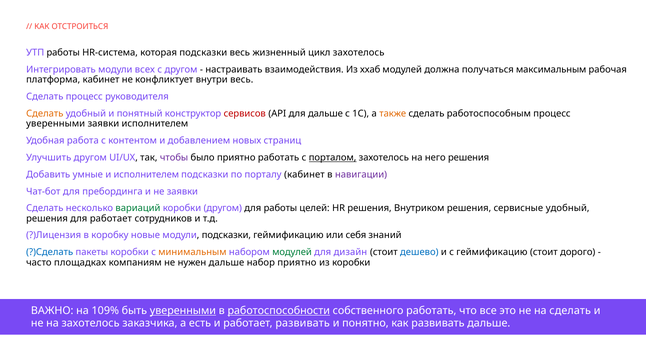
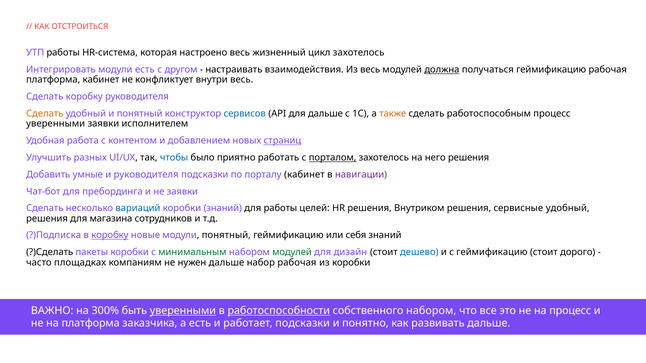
которая подсказки: подсказки -> настроено (203, 53)
модули всех: всех -> есть (145, 70)
Из ххаб: ххаб -> весь (370, 70)
должна underline: none -> present (442, 70)
получаться максимальным: максимальным -> геймификацию (551, 70)
Сделать процесс: процесс -> коробку (84, 97)
сервисов colour: red -> blue (245, 114)
страниц underline: none -> present (282, 141)
Улучшить другом: другом -> разных (90, 158)
чтобы colour: purple -> blue (174, 158)
и исполнителем: исполнителем -> руководителя (146, 175)
вариаций colour: green -> blue (138, 209)
коробки другом: другом -> знаний (223, 209)
для работает: работает -> магазина (111, 219)
?)Лицензия: ?)Лицензия -> ?)Подписка (54, 236)
коробку underline: none -> present (110, 236)
модули подсказки: подсказки -> понятный (226, 236)
?)Сделать colour: blue -> black (50, 253)
минимальным colour: orange -> green (192, 253)
набор приятно: приятно -> рабочая (297, 263)
109%: 109% -> 300% (105, 311)
собственного работать: работать -> набором (431, 311)
на сделать: сделать -> процесс (570, 311)
на захотелось: захотелось -> платформа (91, 324)
работает развивать: развивать -> подсказки (303, 324)
